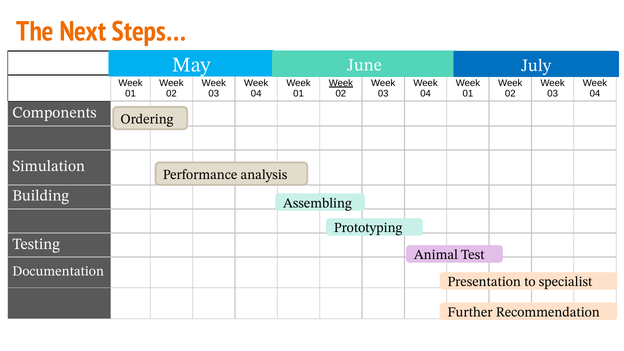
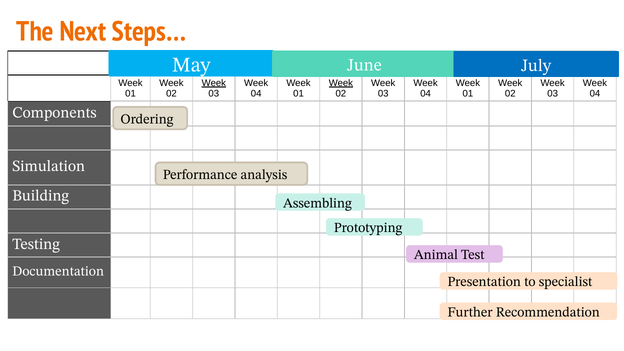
Week underline: none -> present (214, 83)
